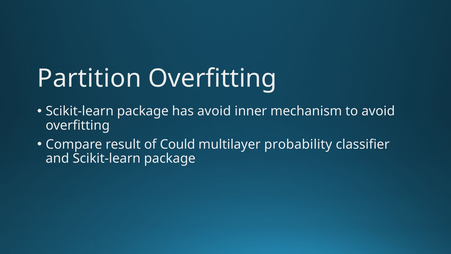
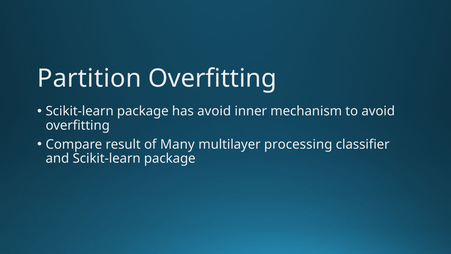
Could: Could -> Many (177, 144)
probability: probability -> processing (298, 144)
